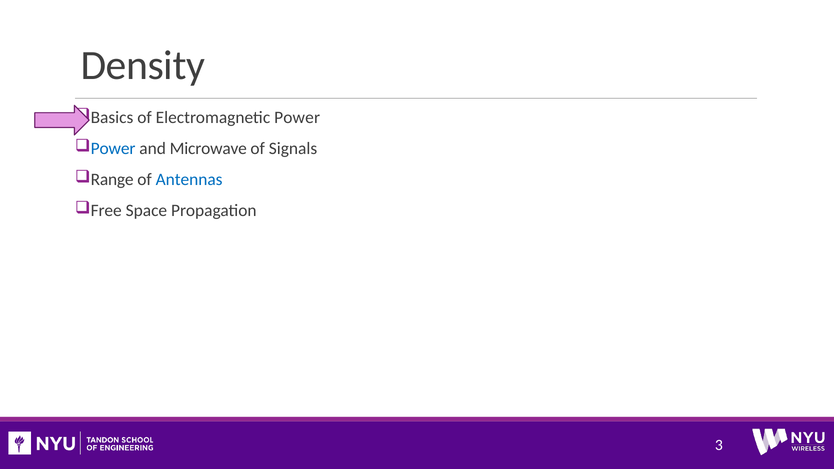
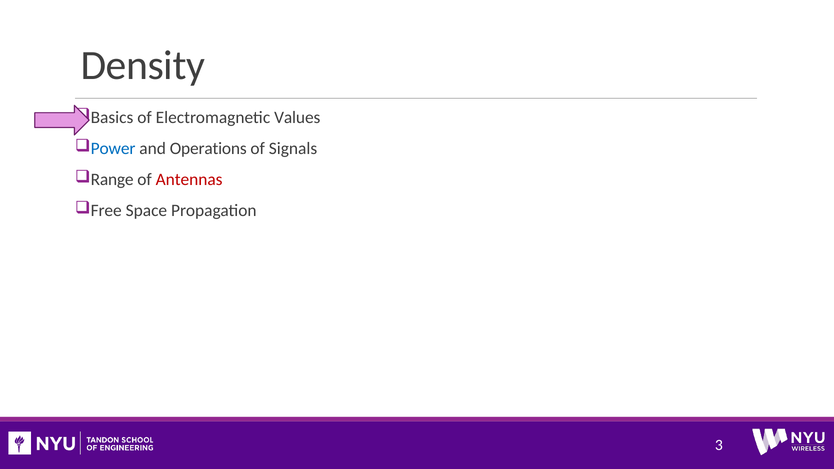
Electromagnetic Power: Power -> Values (297, 118)
Microwave: Microwave -> Operations (208, 149)
Antennas colour: blue -> red (189, 180)
